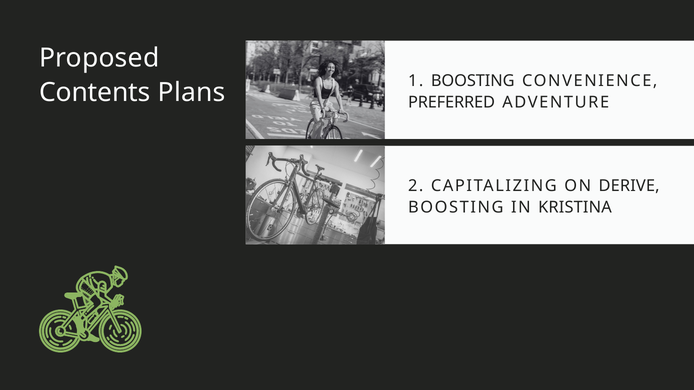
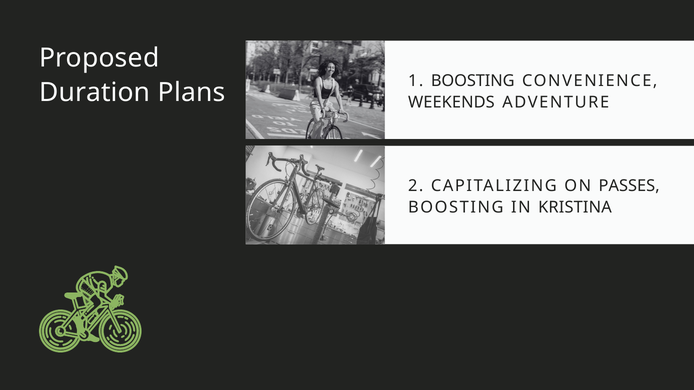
Contents: Contents -> Duration (95, 92)
PREFERRED: PREFERRED -> WEEKENDS (451, 102)
DERIVE: DERIVE -> PASSES (629, 186)
